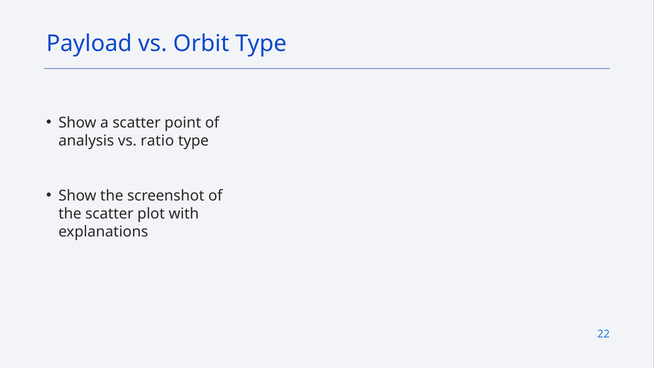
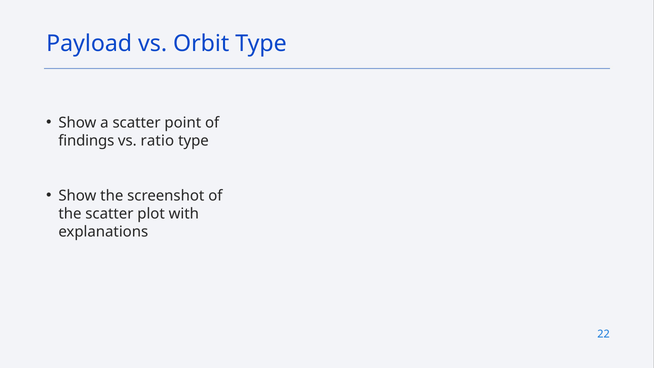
analysis: analysis -> findings (86, 141)
